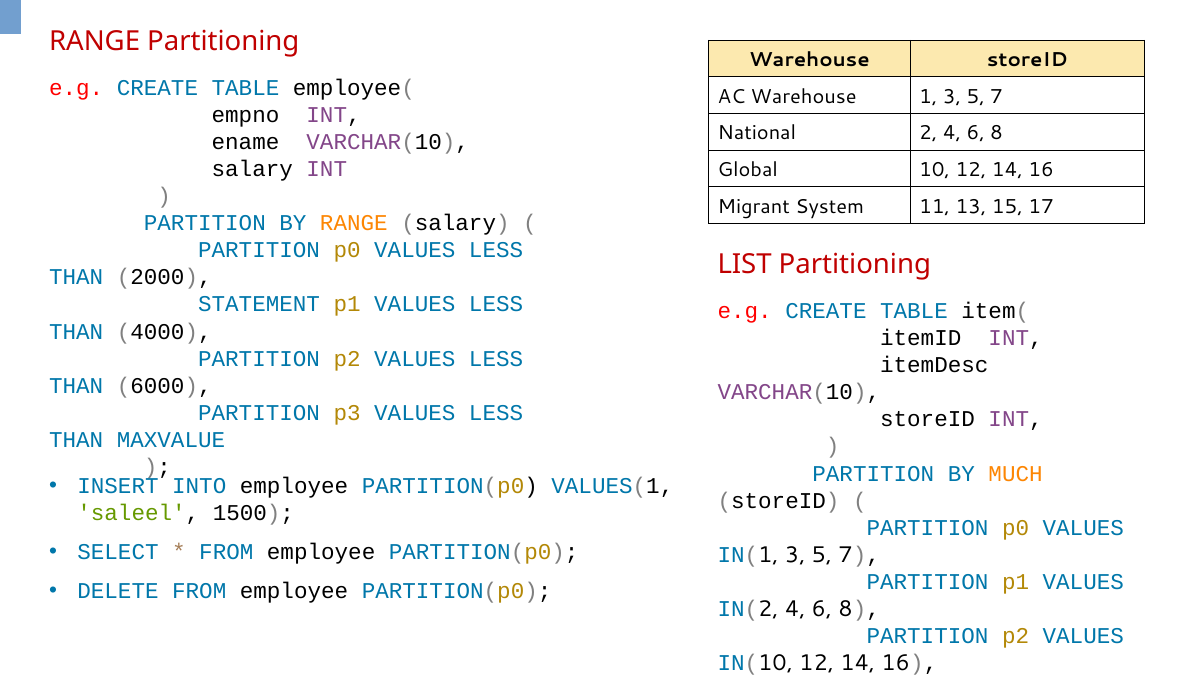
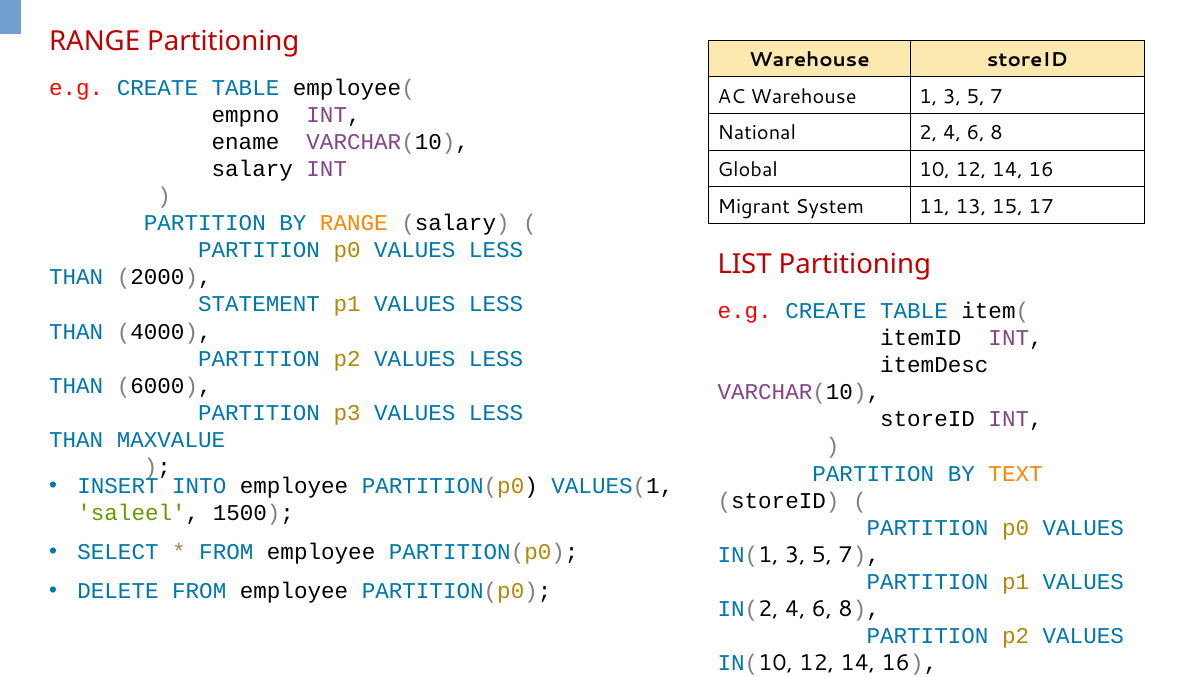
MUCH: MUCH -> TEXT (1016, 474)
